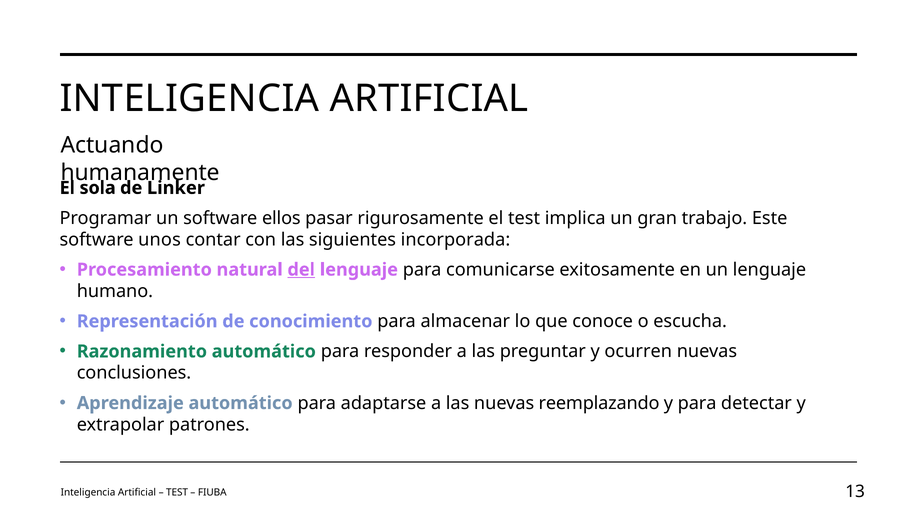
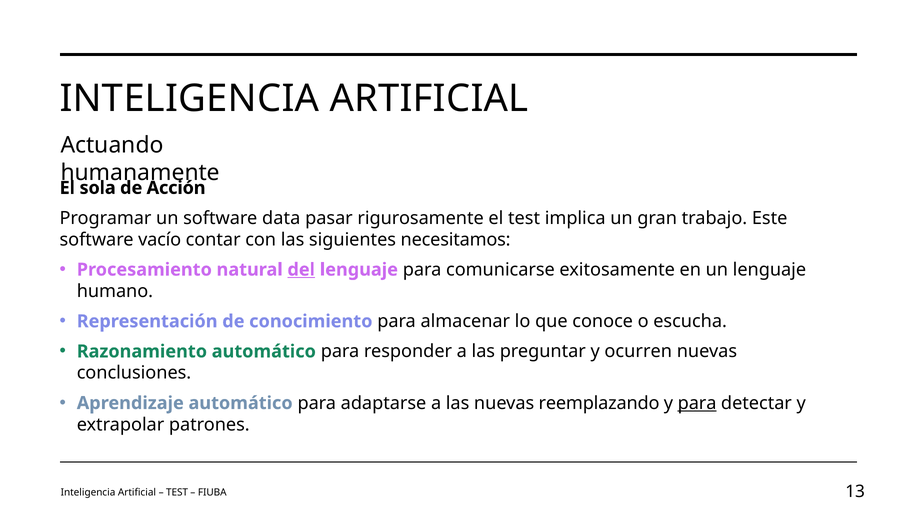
Linker: Linker -> Acción (176, 188)
ellos: ellos -> data (281, 218)
unos: unos -> vacío (160, 239)
incorporada: incorporada -> necesitamos (456, 239)
para underline: none -> present (697, 403)
